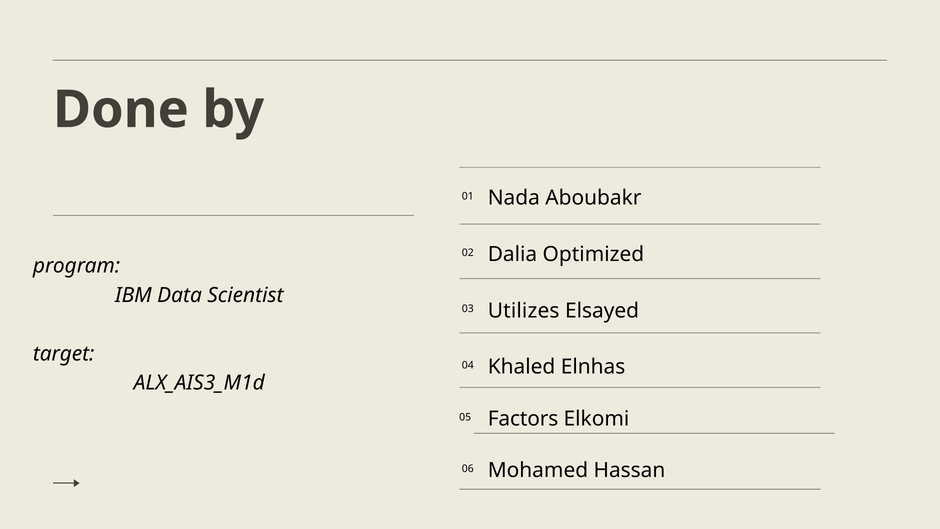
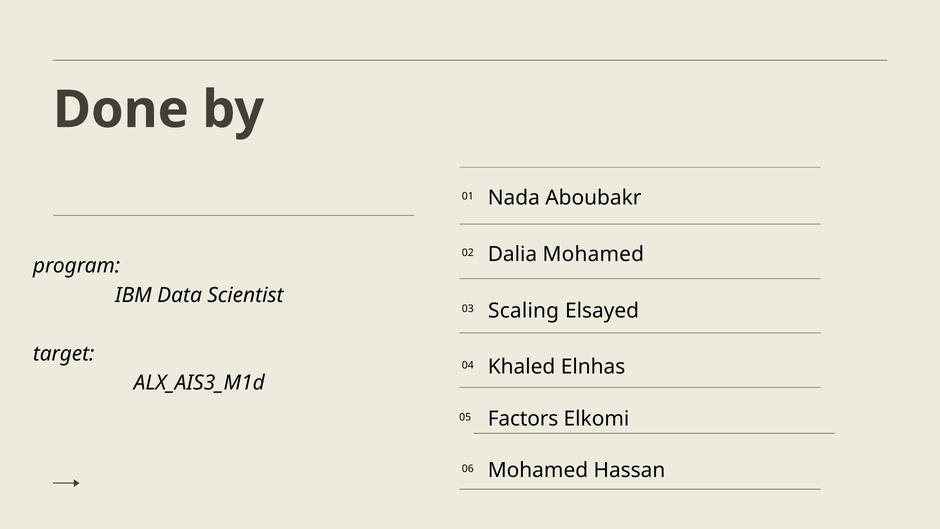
Dalia Optimized: Optimized -> Mohamed (593, 254)
Utilizes: Utilizes -> Scaling (524, 311)
